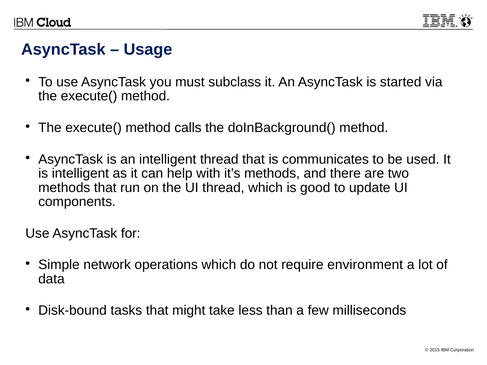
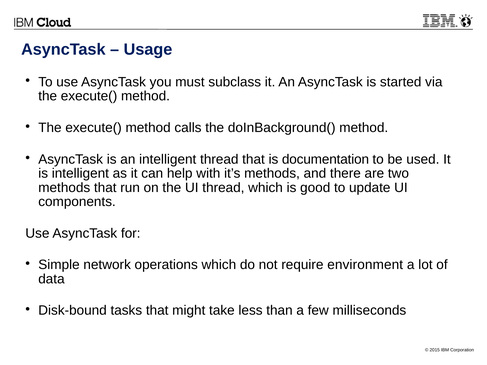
communicates: communicates -> documentation (325, 159)
